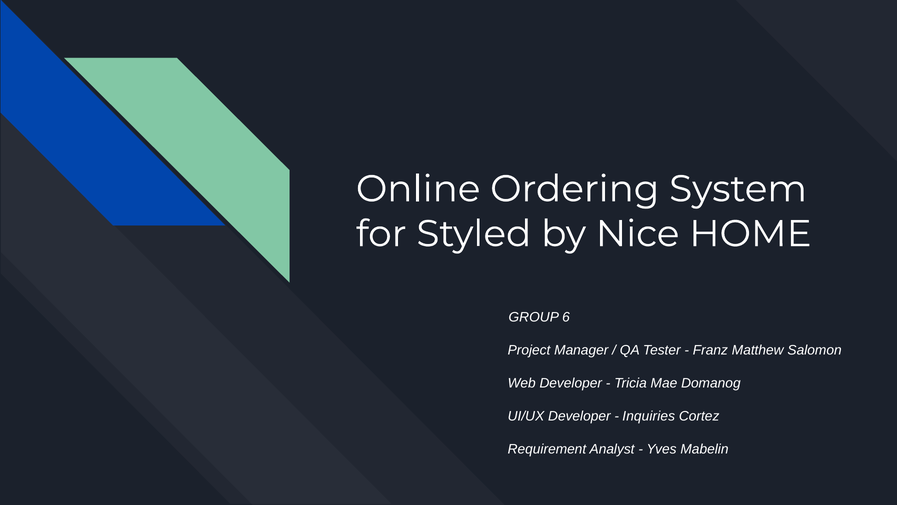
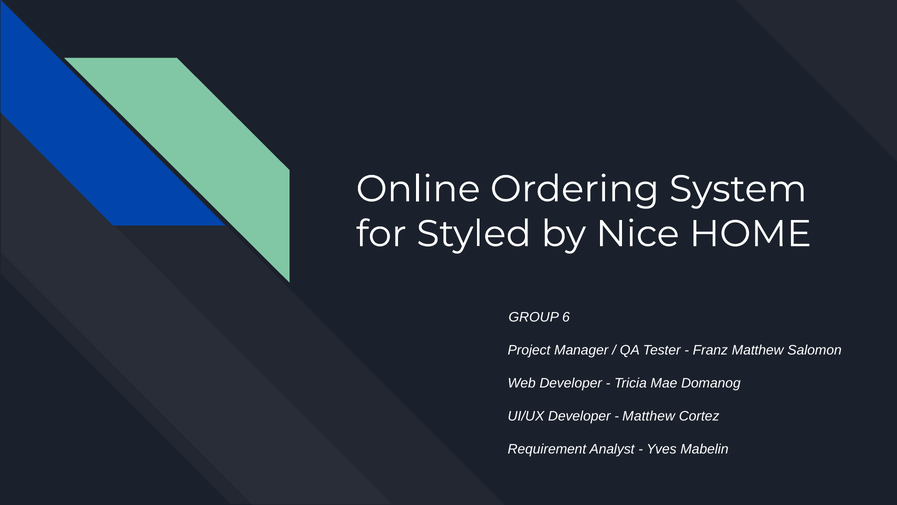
Inquiries: Inquiries -> Matthew (649, 416)
